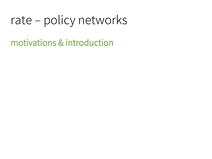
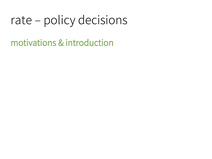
networks: networks -> decisions (103, 20)
